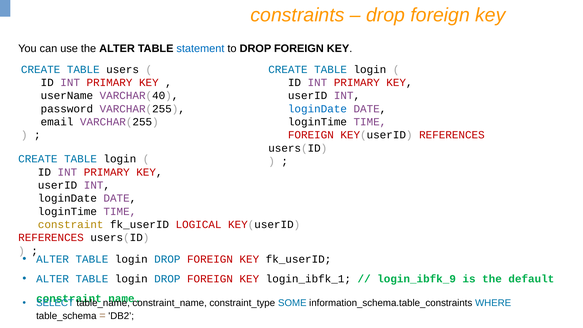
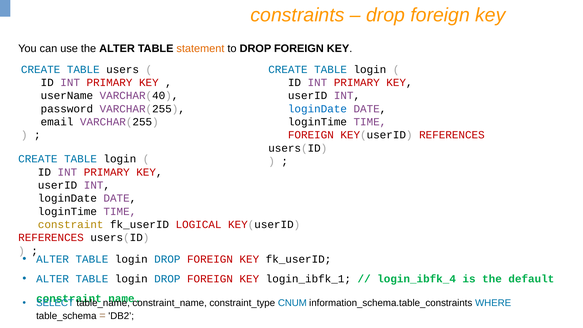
statement colour: blue -> orange (200, 49)
login_ibfk_9: login_ibfk_9 -> login_ibfk_4 (417, 279)
SOME: SOME -> CNUM (292, 303)
